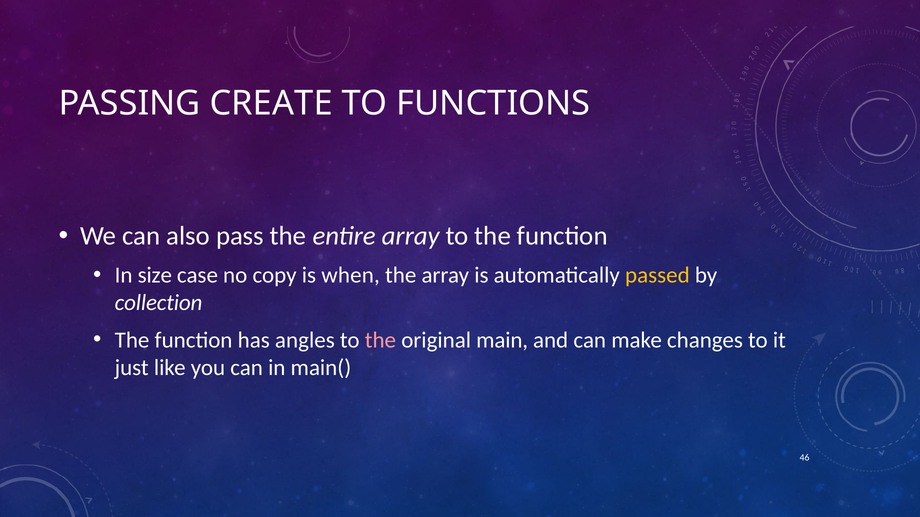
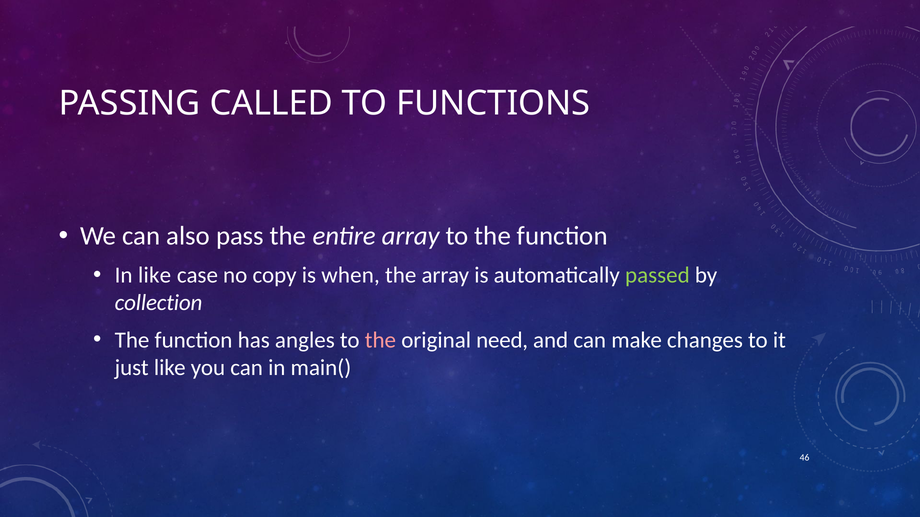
CREATE: CREATE -> CALLED (271, 103)
In size: size -> like (155, 276)
passed colour: yellow -> light green (657, 276)
main: main -> need (502, 340)
